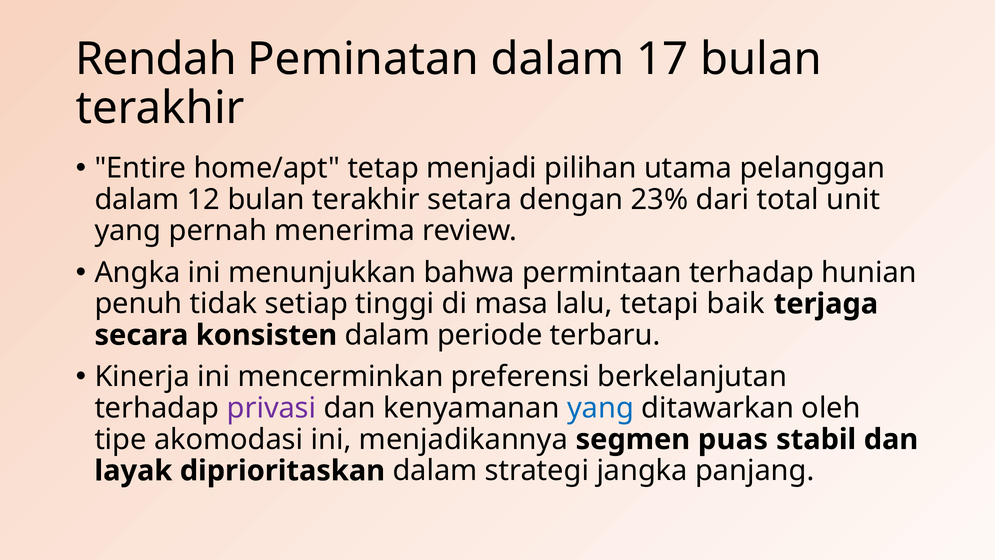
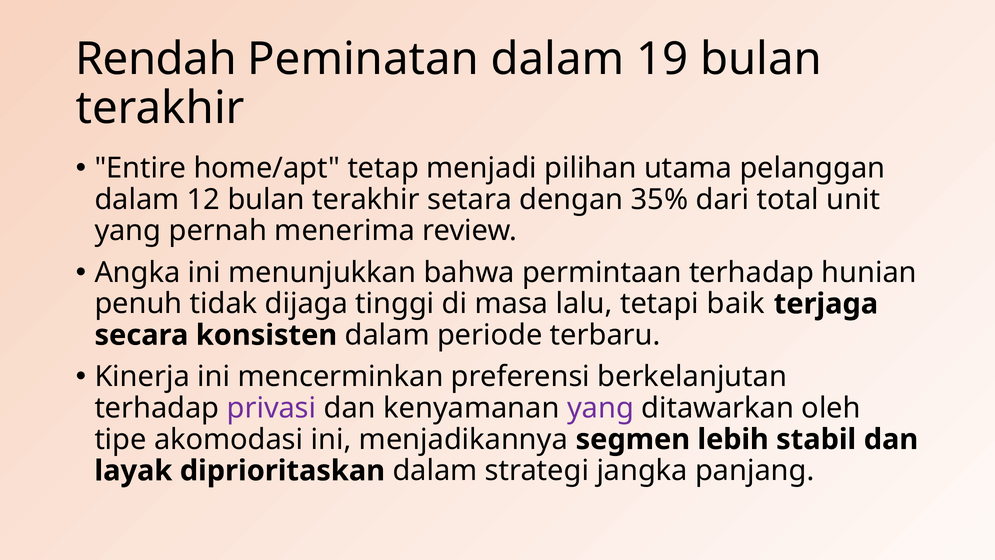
17: 17 -> 19 (662, 59)
23%: 23% -> 35% (660, 199)
setiap: setiap -> dijaga (306, 304)
yang colour: blue -> purple (601, 408)
puas: puas -> lebih (733, 439)
